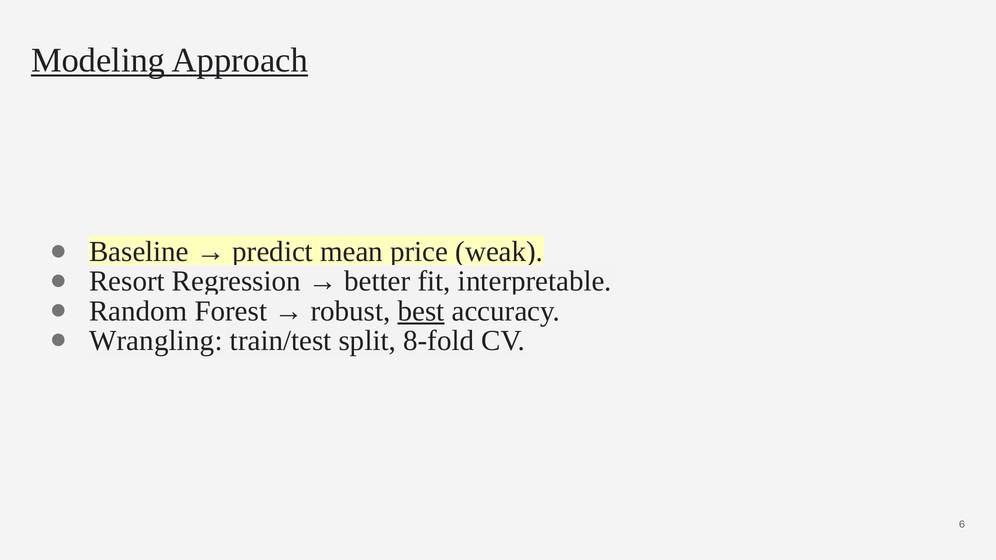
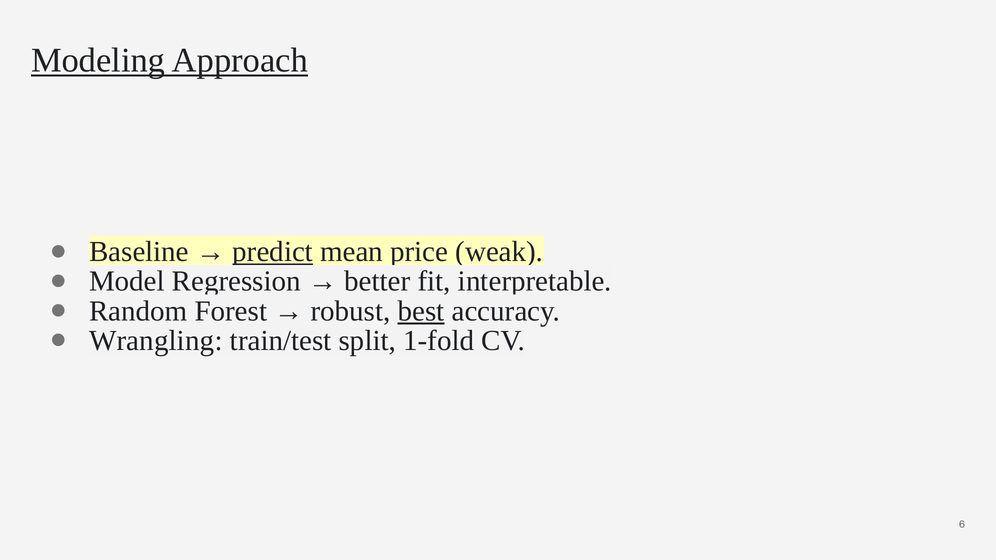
predict underline: none -> present (273, 252)
Resort: Resort -> Model (127, 281)
8-fold: 8-fold -> 1-fold (439, 341)
